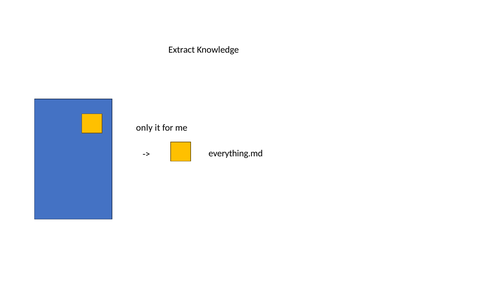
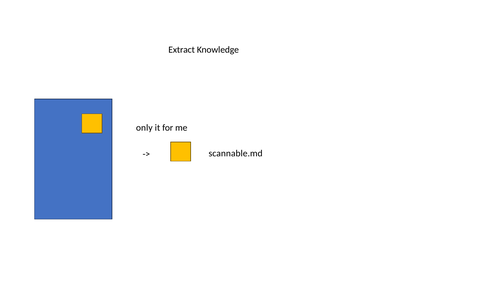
everything.md: everything.md -> scannable.md (236, 154)
